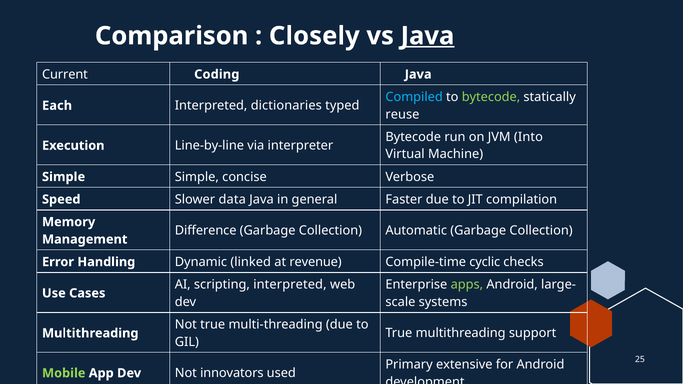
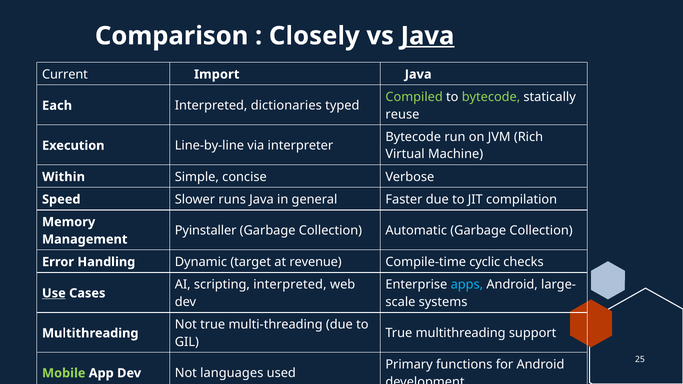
Coding: Coding -> Import (217, 74)
Compiled colour: light blue -> light green (414, 97)
Into: Into -> Rich (529, 137)
Simple: Simple -> Within (64, 177)
data: data -> runs (232, 199)
Difference: Difference -> Pyinstaller (206, 231)
linked: linked -> target (251, 262)
apps colour: light green -> light blue (467, 285)
Use underline: none -> present (54, 293)
extensive: extensive -> functions (464, 365)
innovators: innovators -> languages (232, 373)
